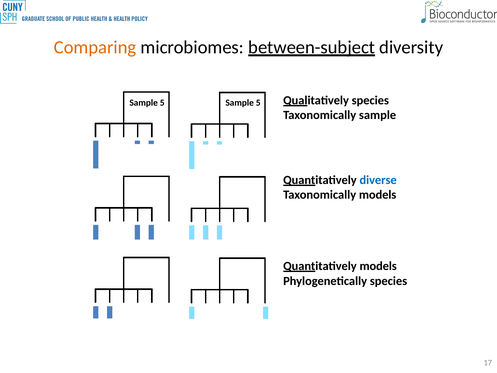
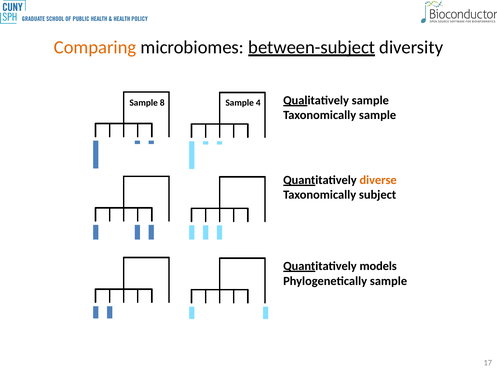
Qualitatively species: species -> sample (370, 100)
5: 5 -> 8 (162, 103)
5: 5 -> 4 (258, 103)
diverse colour: blue -> orange (378, 180)
Taxonomically models: models -> subject (378, 195)
Phylogenetically species: species -> sample (388, 281)
